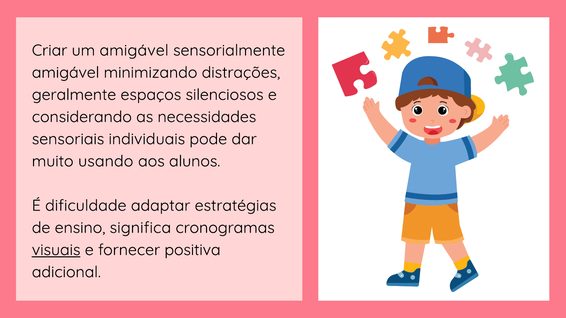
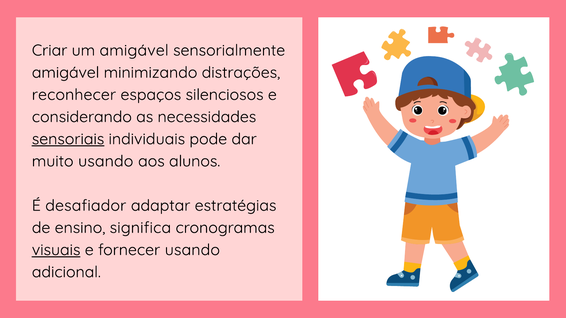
geralmente: geralmente -> reconhecer (74, 95)
sensoriais underline: none -> present (68, 139)
dificuldade: dificuldade -> desafiador (86, 206)
fornecer positiva: positiva -> usando (192, 250)
